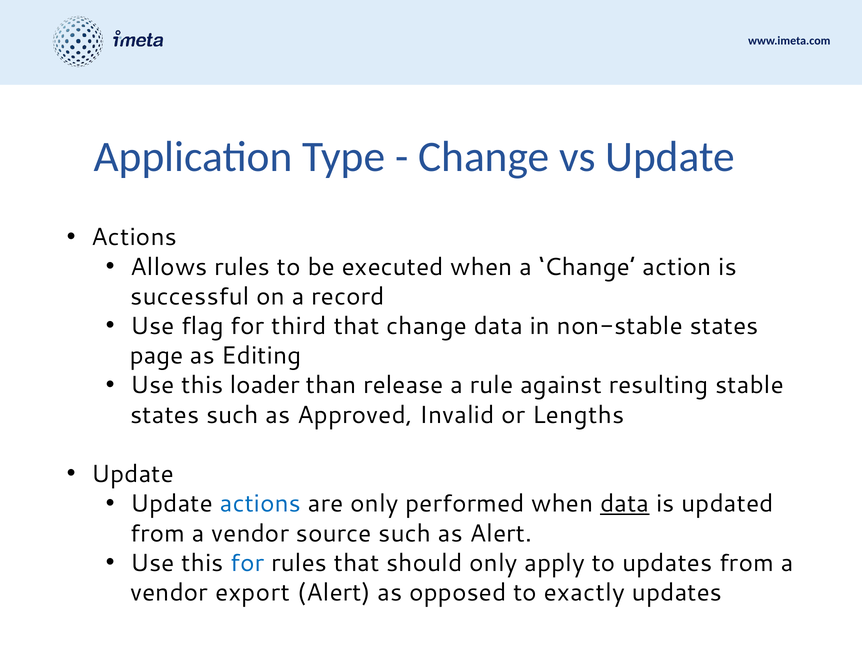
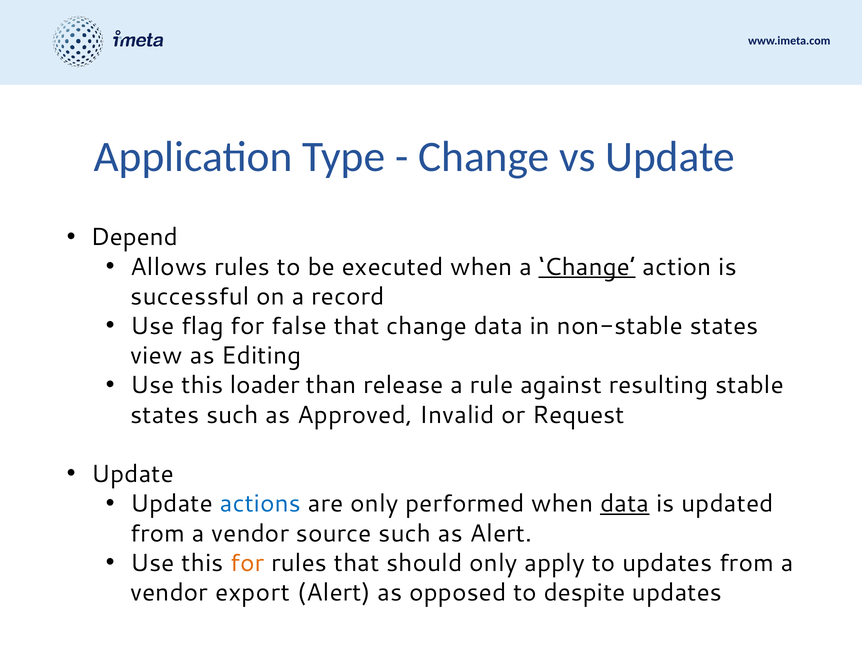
Actions: Actions -> Depend (134, 237)
Change underline: none -> present (587, 267)
third: third -> false (299, 326)
page: page -> view (157, 355)
Lengths: Lengths -> Request (578, 415)
for colour: blue -> orange (247, 562)
exactly: exactly -> despite (585, 592)
